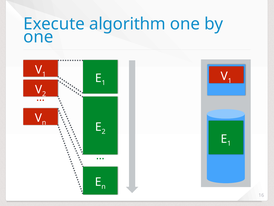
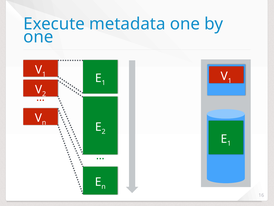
algorithm: algorithm -> metadata (127, 24)
